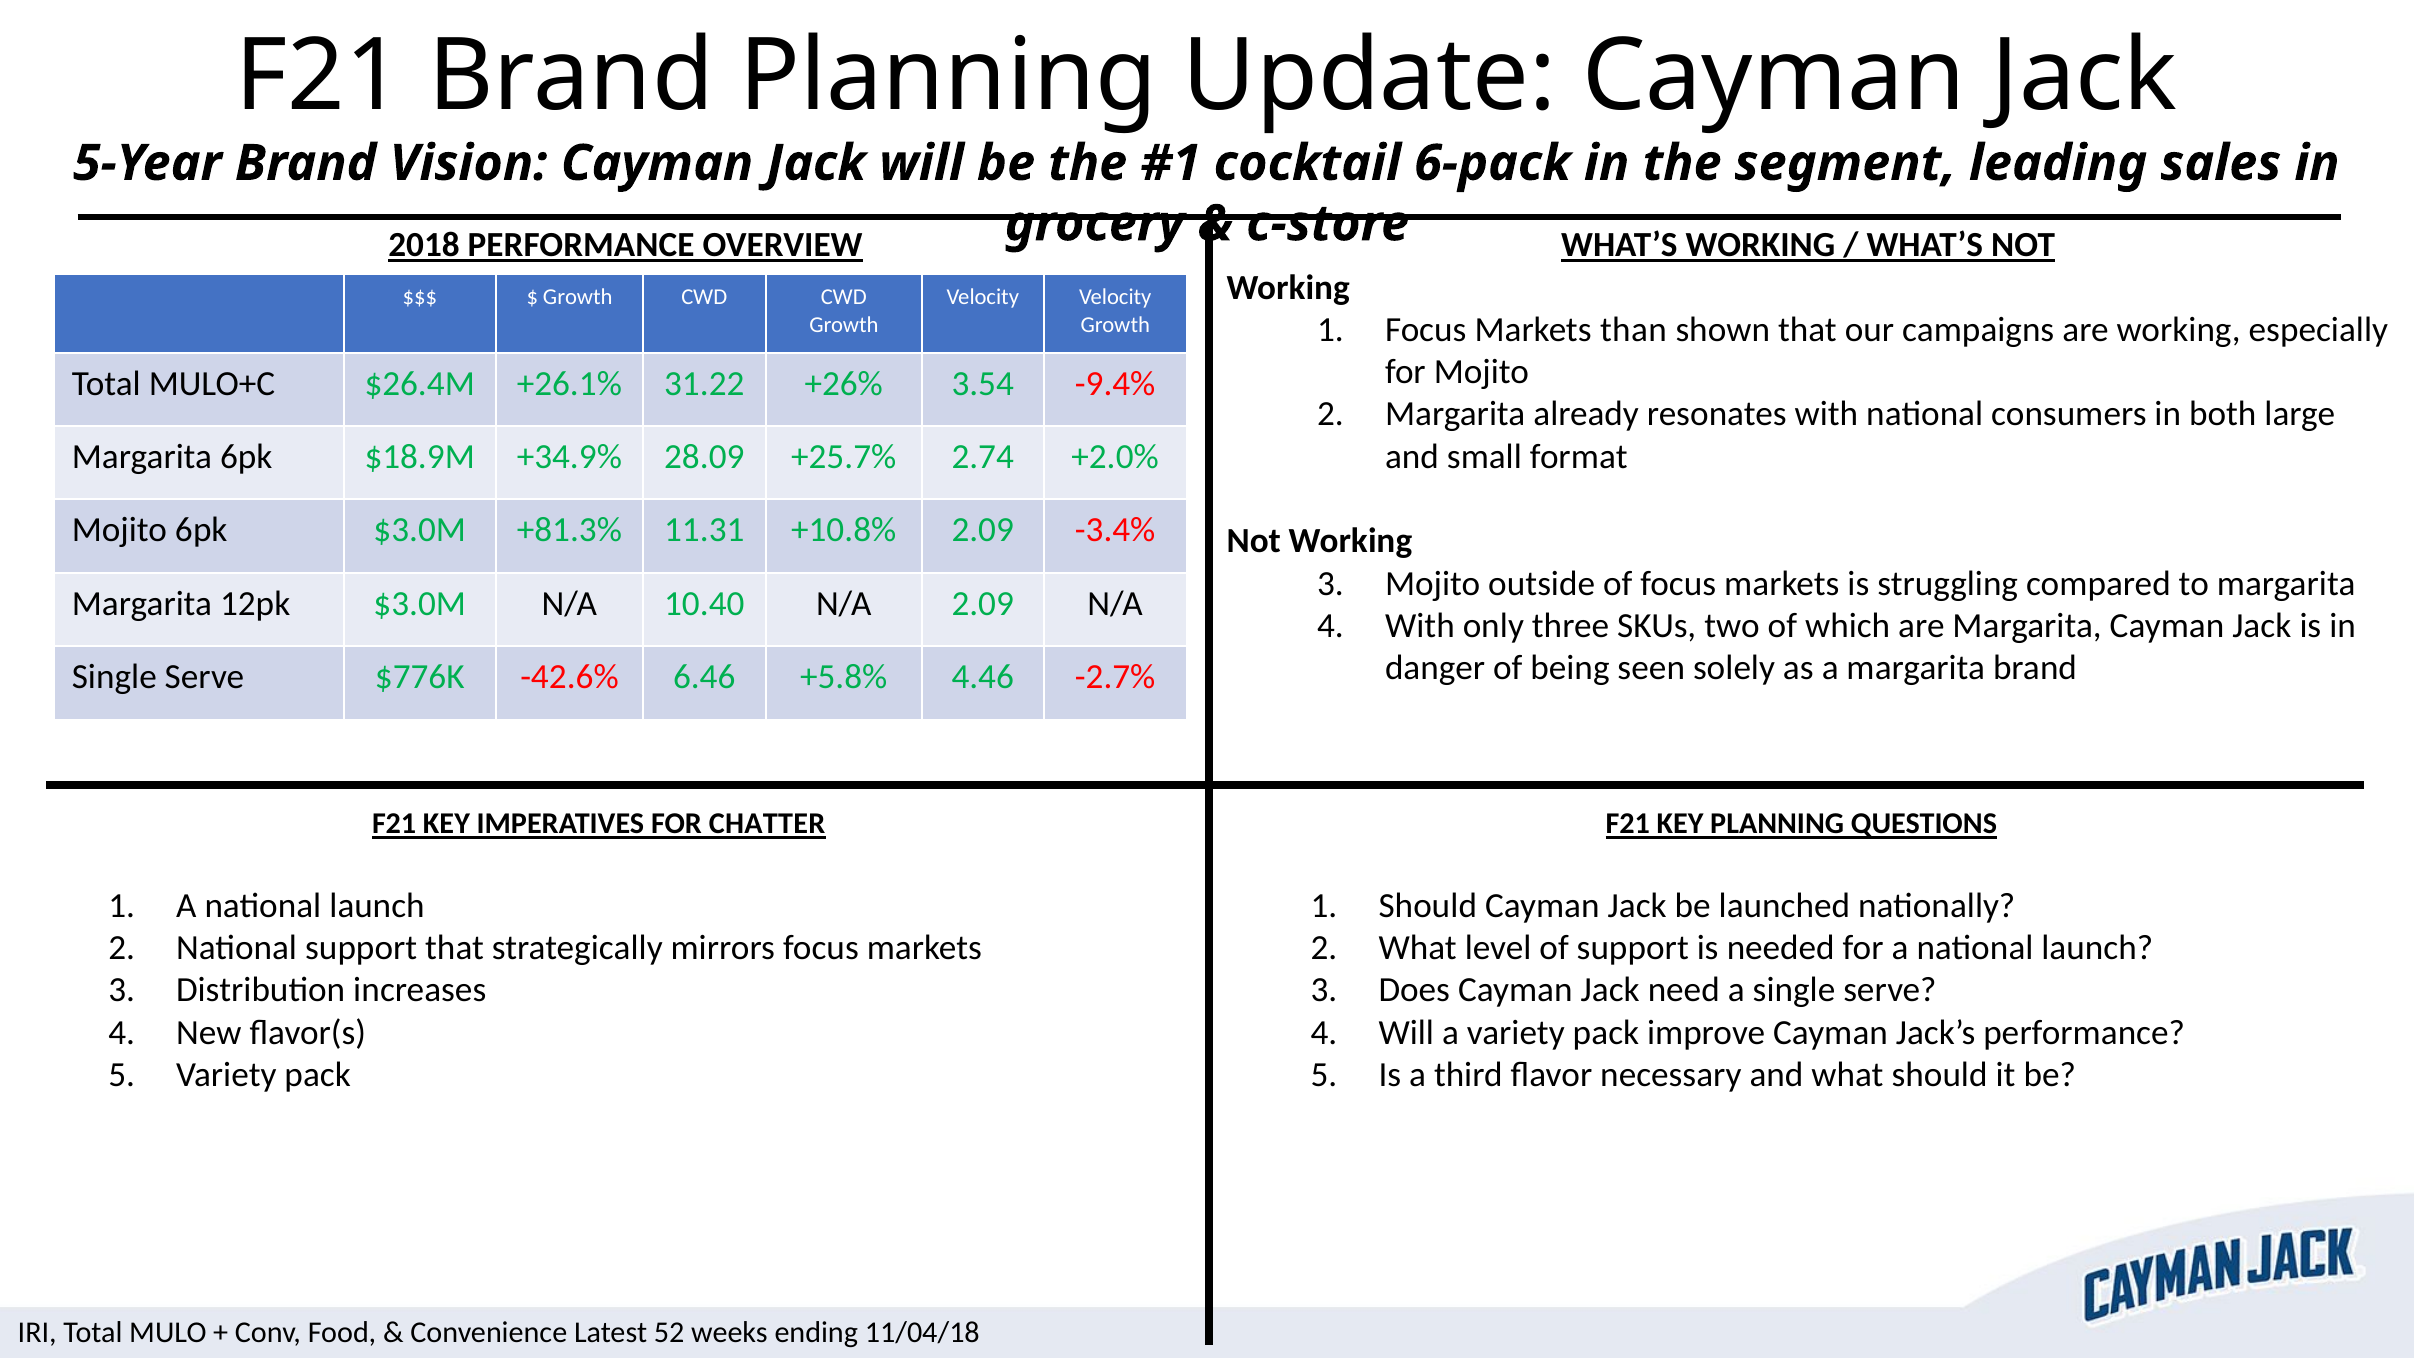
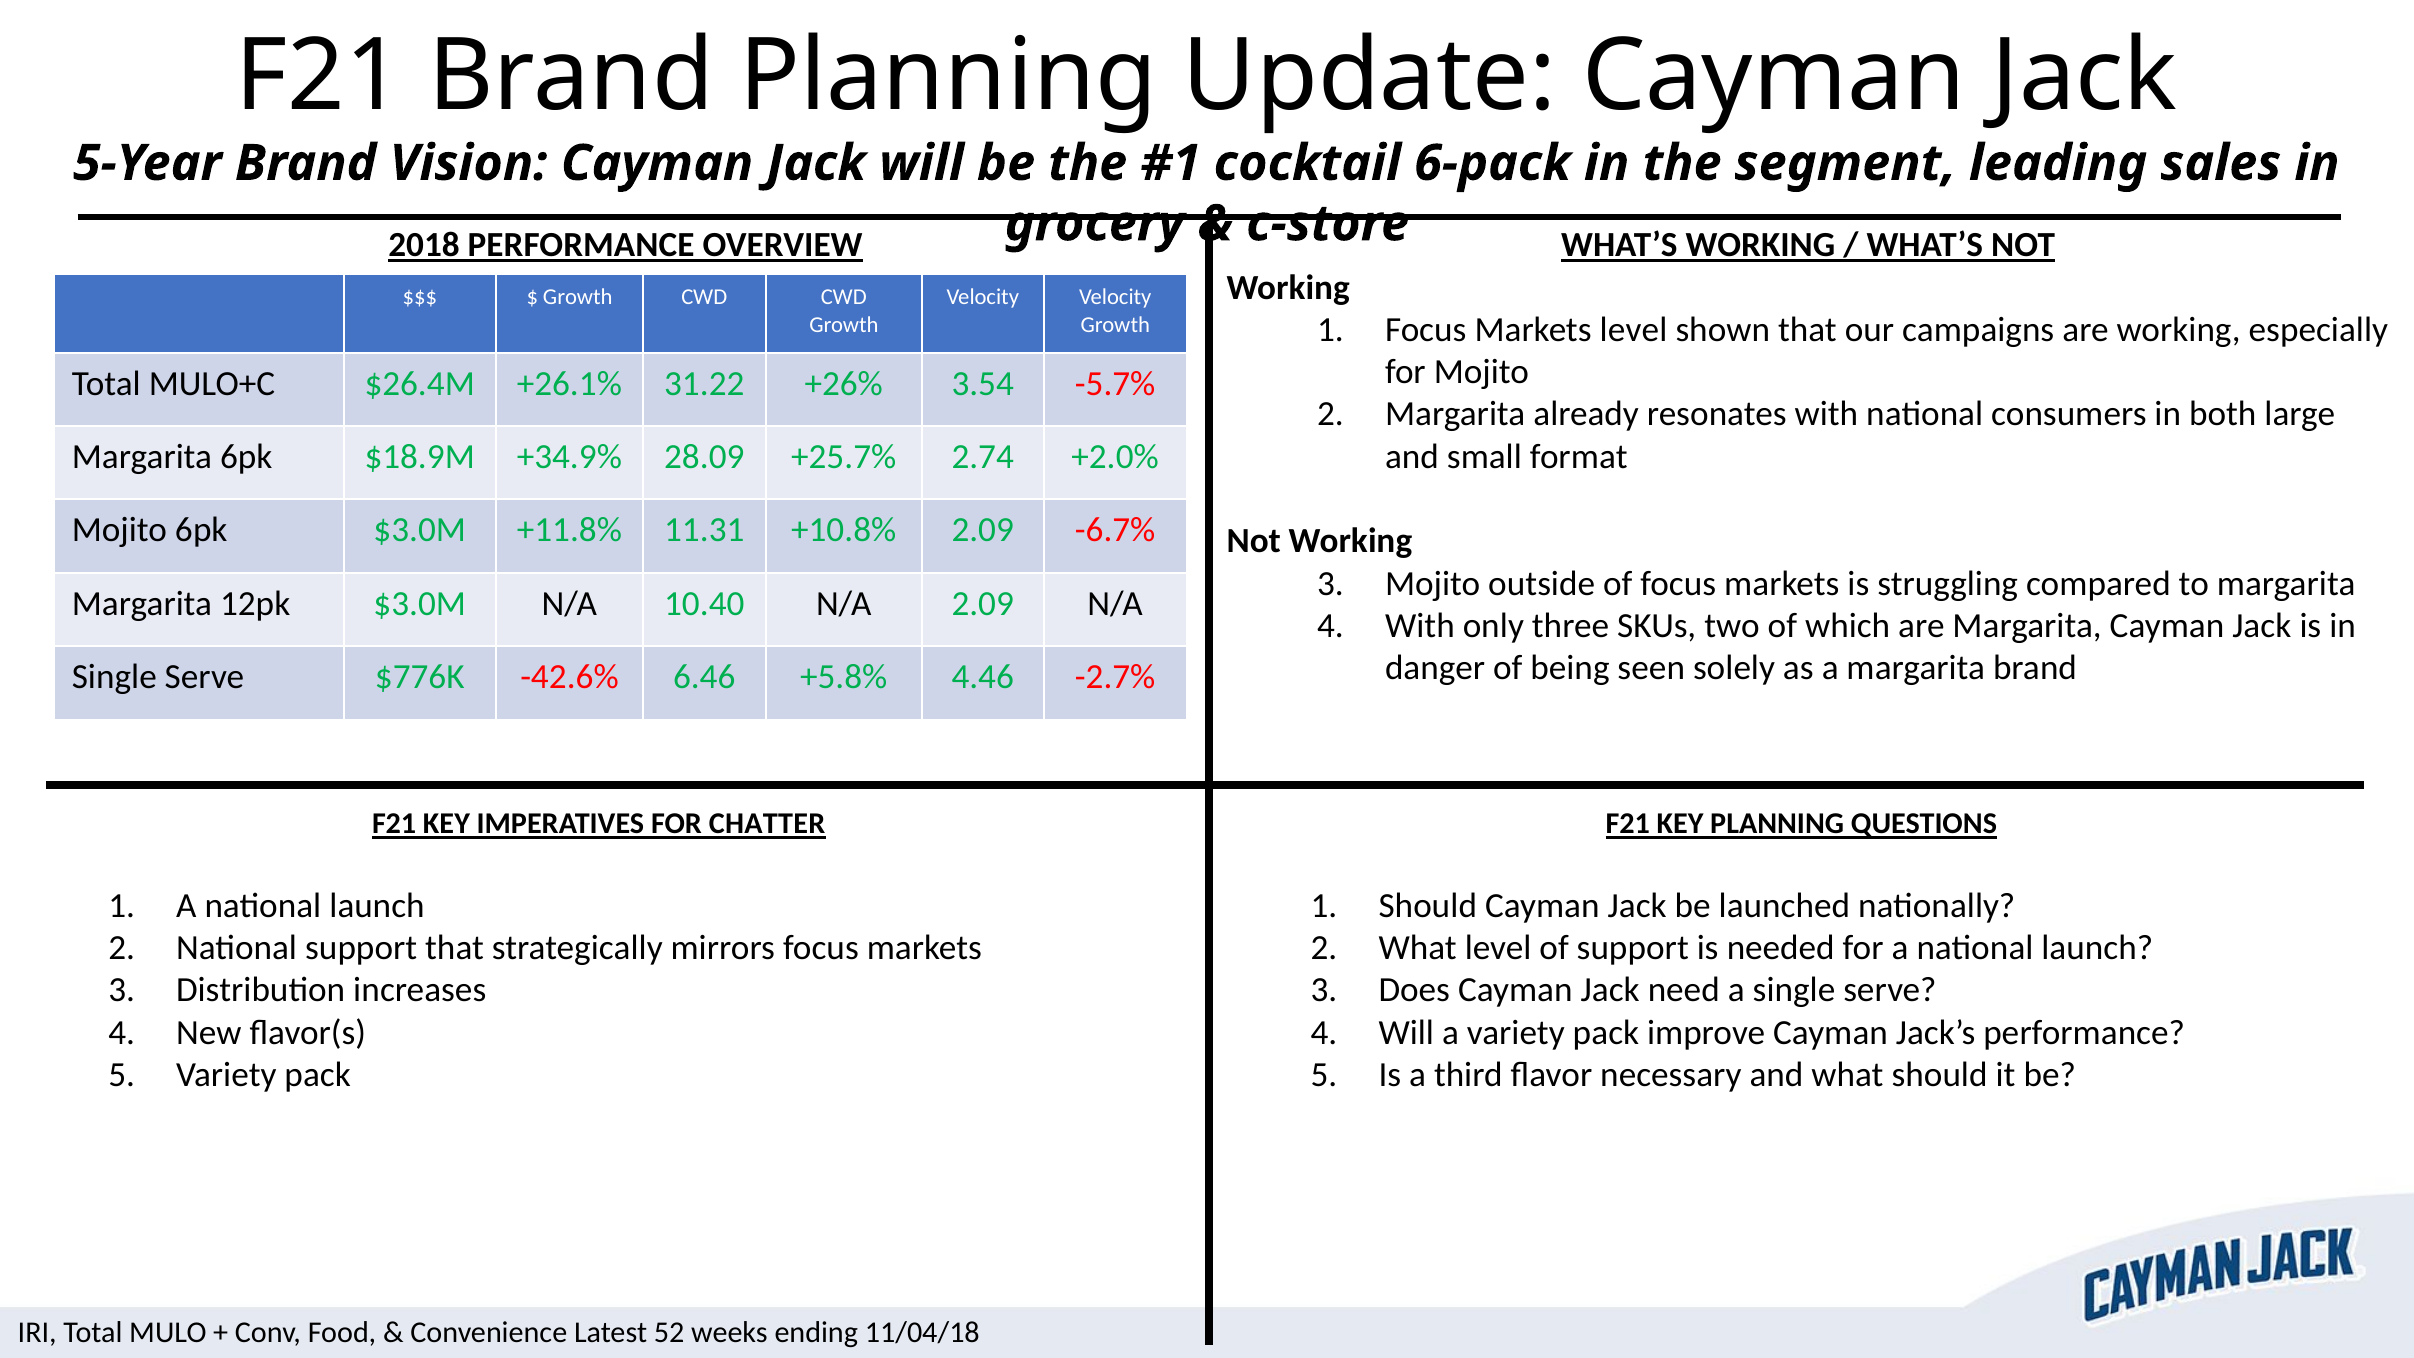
Markets than: than -> level (1634, 330)
-9.4%: -9.4% -> -5.7% (1115, 383)
+81.3%: +81.3% -> +11.8% (569, 530)
-3.4%: -3.4% -> -6.7% (1115, 530)
